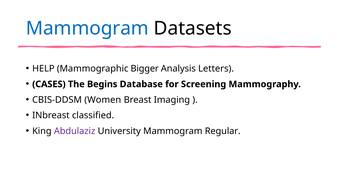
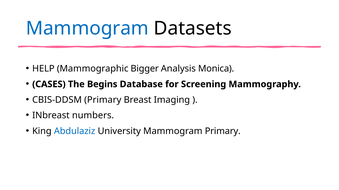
Letters: Letters -> Monica (216, 69)
CBIS-DDSM Women: Women -> Primary (103, 100)
classified: classified -> numbers (93, 116)
Abdulaziz colour: purple -> blue (75, 132)
Mammogram Regular: Regular -> Primary (223, 132)
